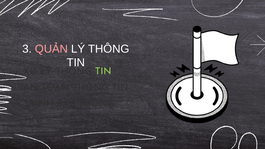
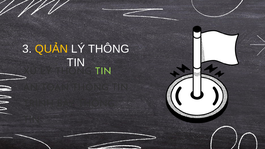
QUẢN colour: pink -> yellow (51, 49)
